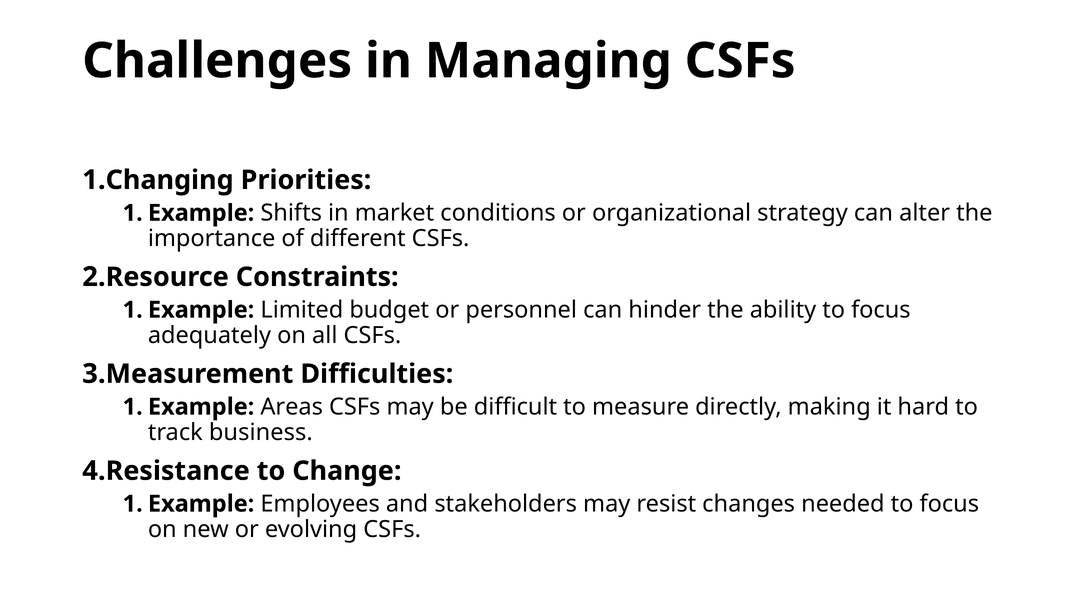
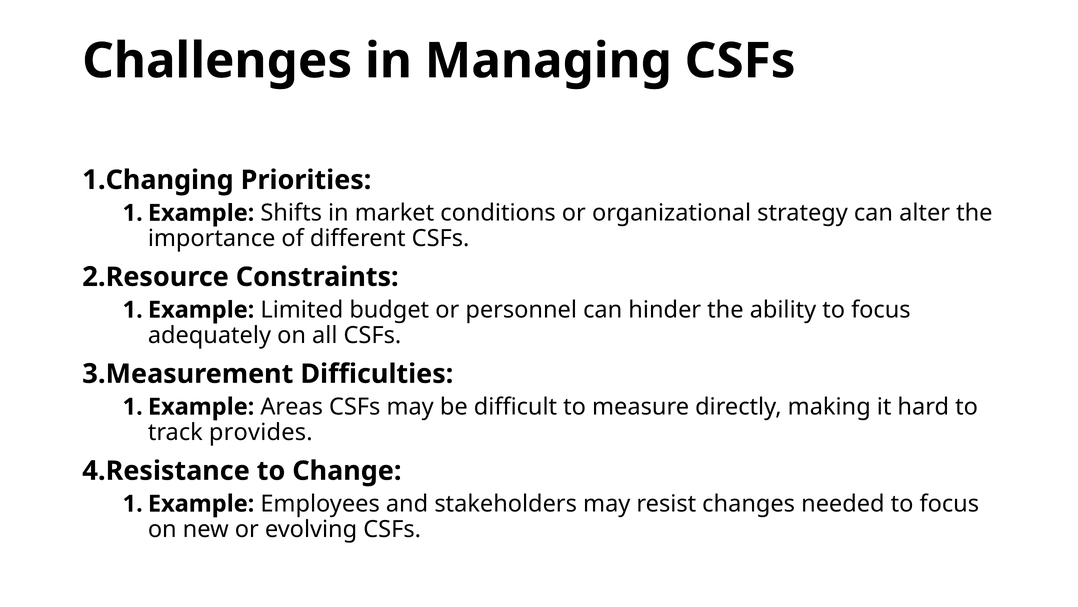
business: business -> provides (261, 432)
